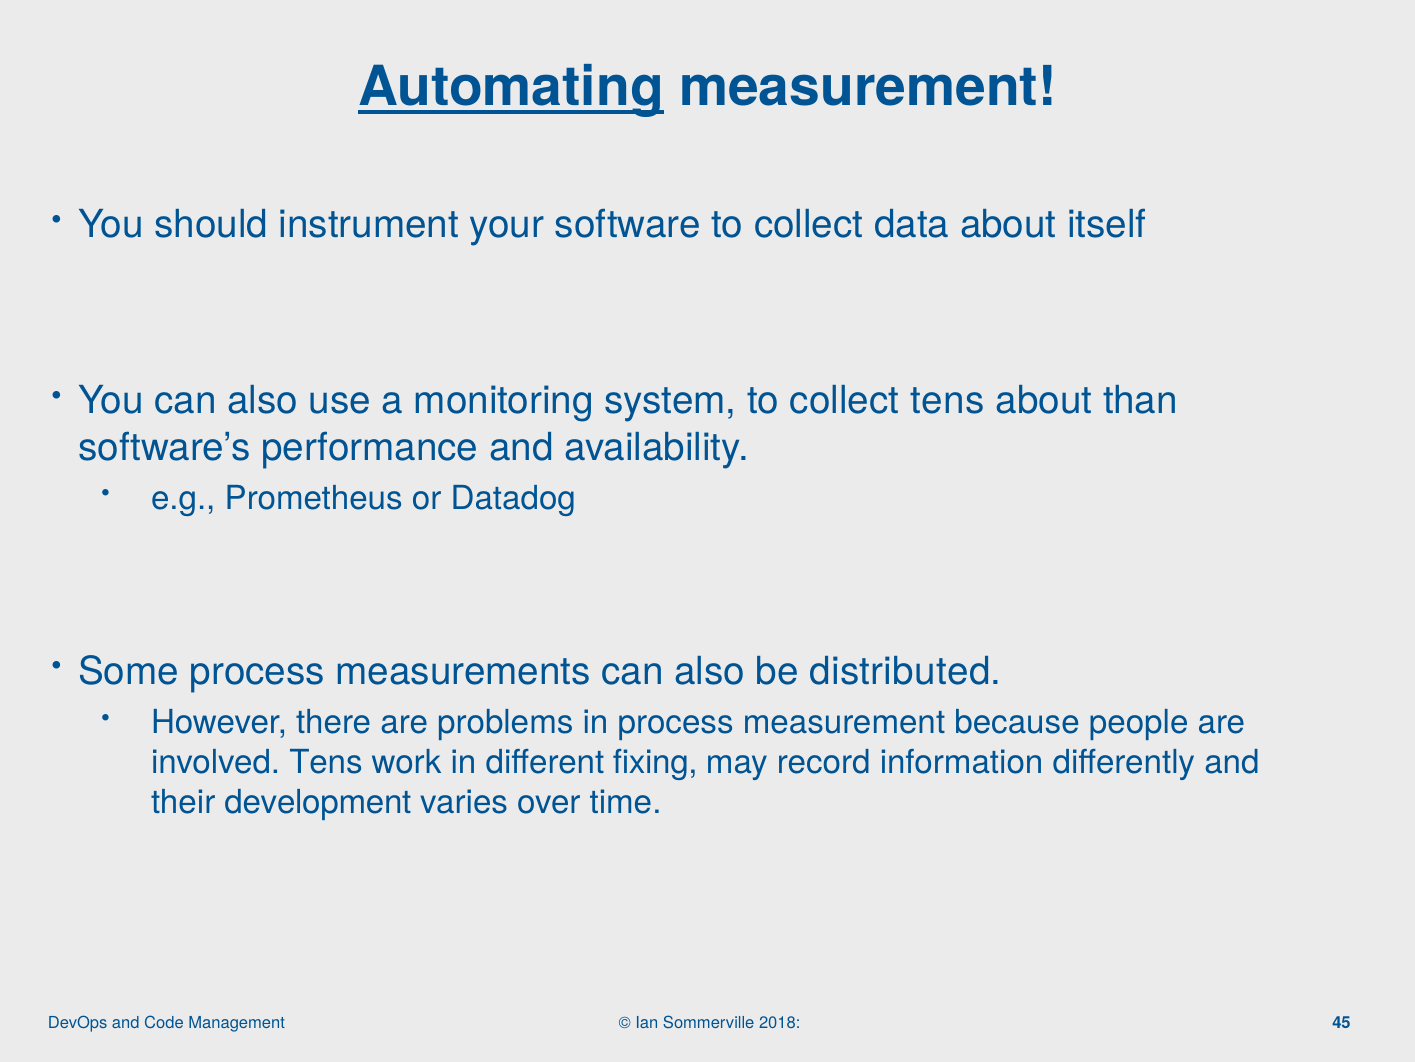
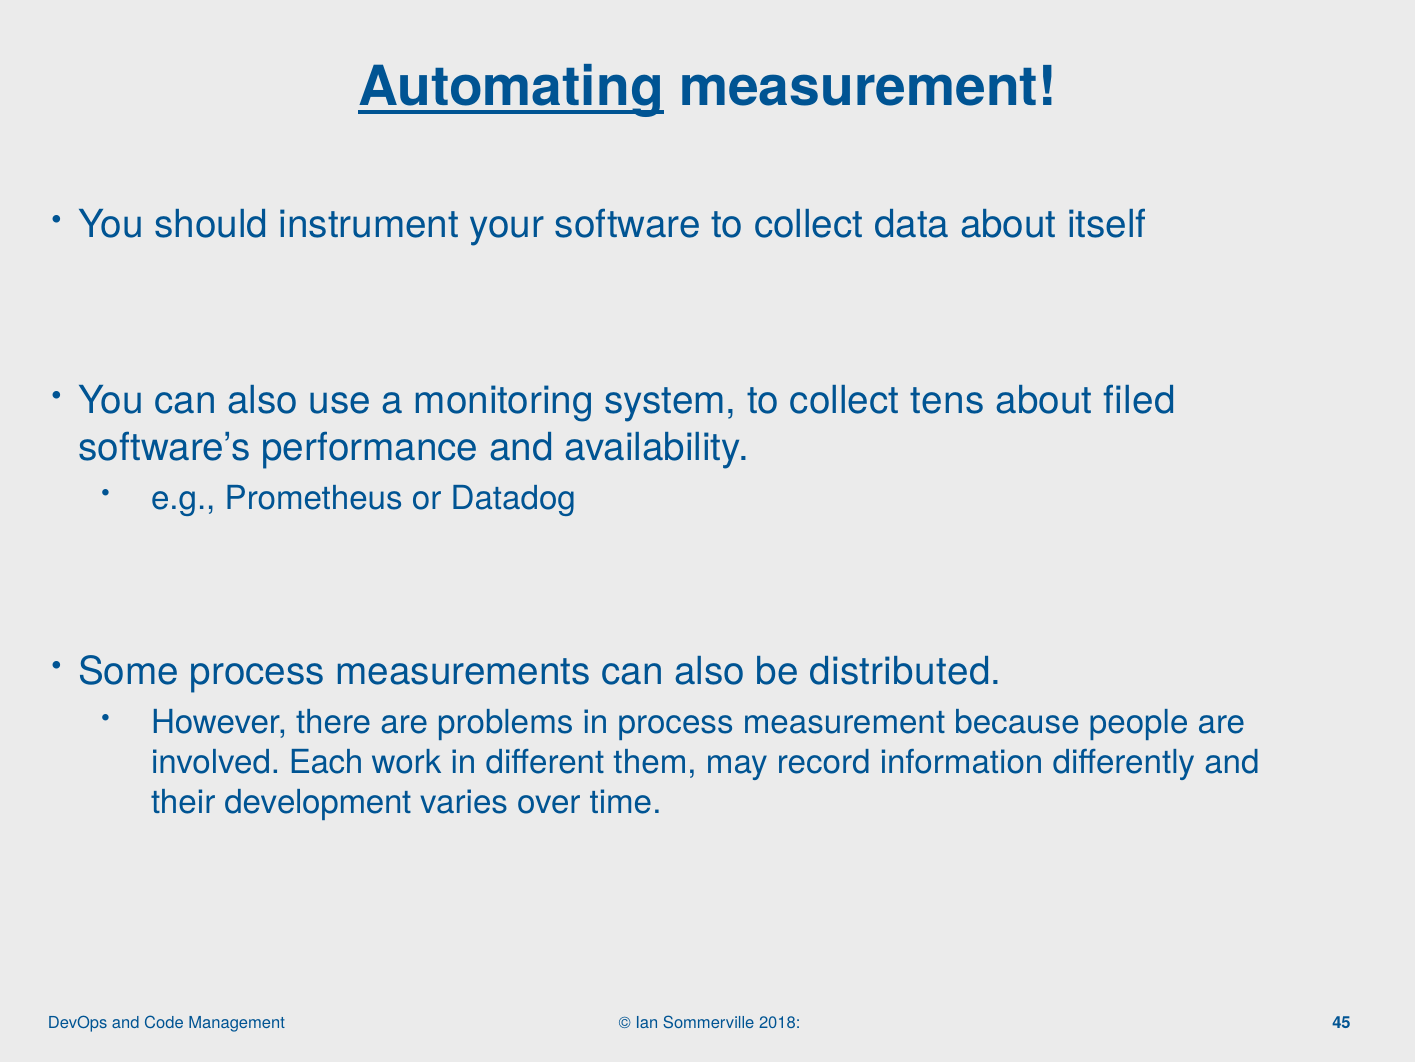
than: than -> filed (1140, 401)
involved Tens: Tens -> Each (326, 762)
fixing: fixing -> them (655, 762)
